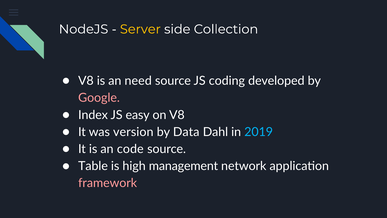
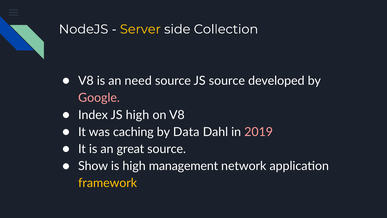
JS coding: coding -> source (227, 81)
JS easy: easy -> high (137, 115)
version: version -> caching (133, 132)
2019 colour: light blue -> pink (259, 132)
code: code -> great (130, 149)
Table: Table -> Show (93, 166)
framework colour: pink -> yellow (108, 183)
